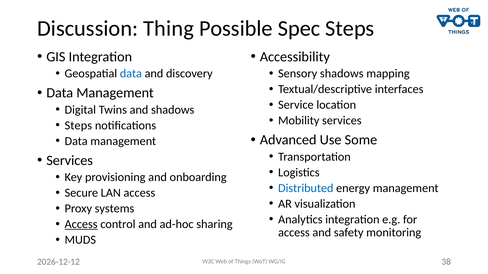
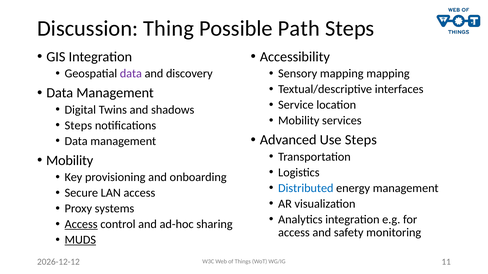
Spec: Spec -> Path (299, 28)
data colour: blue -> purple (131, 74)
Sensory shadows: shadows -> mapping (342, 74)
Use Some: Some -> Steps (361, 140)
Services: Services -> Mobility (70, 161)
MUDS underline: none -> present (80, 240)
38: 38 -> 11 (446, 262)
